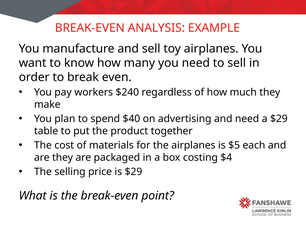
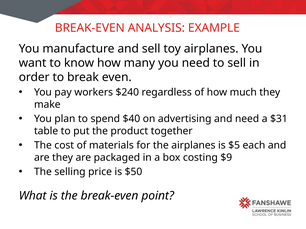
a $29: $29 -> $31 (279, 119)
$4: $4 -> $9 (226, 158)
is $29: $29 -> $50 (133, 172)
